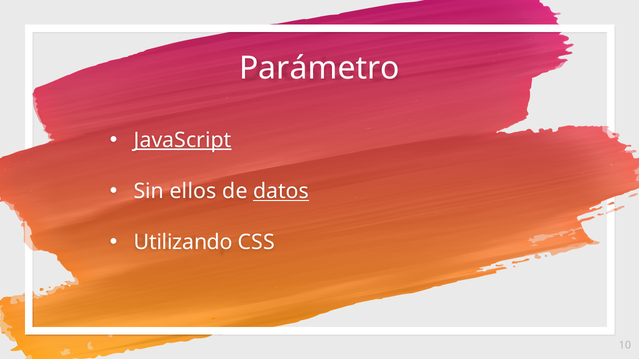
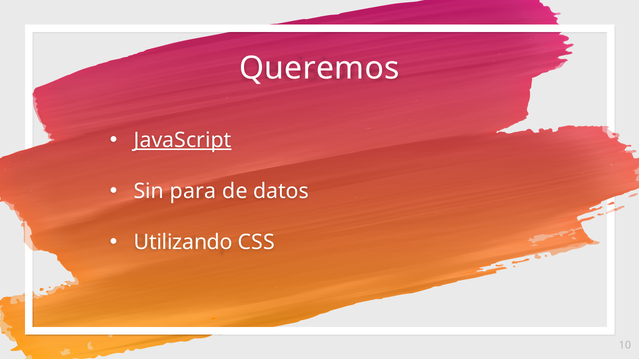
Parámetro: Parámetro -> Queremos (319, 68)
ellos: ellos -> para (193, 191)
datos underline: present -> none (281, 191)
